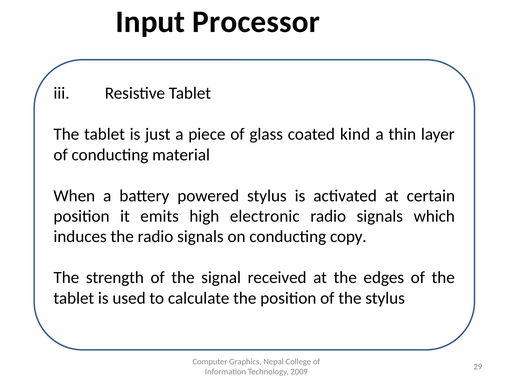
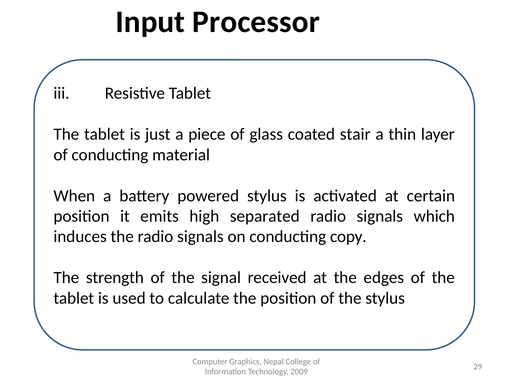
kind: kind -> stair (355, 135)
electronic: electronic -> separated (265, 217)
